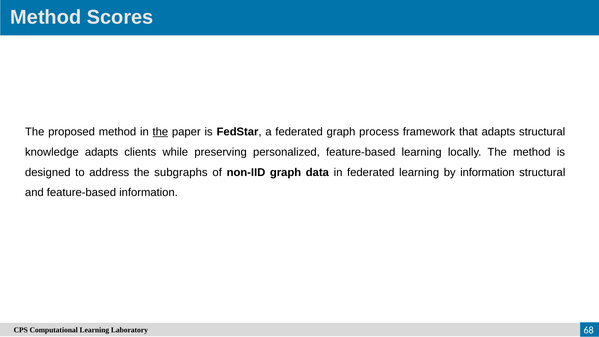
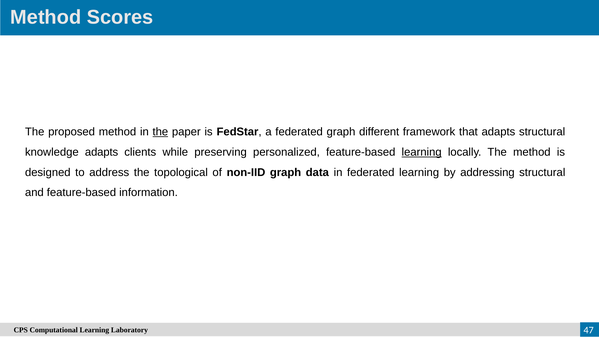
process: process -> different (379, 132)
learning underline: none -> present (422, 152)
subgraphs: subgraphs -> topological (181, 172)
by information: information -> addressing (487, 172)
68: 68 -> 47 (589, 330)
